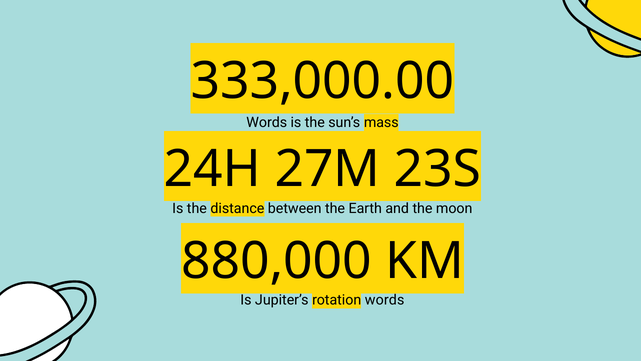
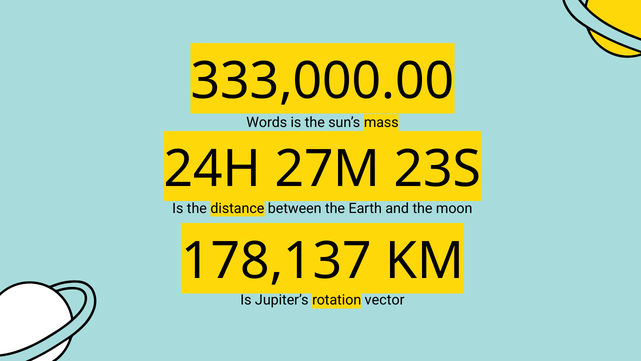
880,000: 880,000 -> 178,137 (276, 261)
rotation words: words -> vector (385, 300)
